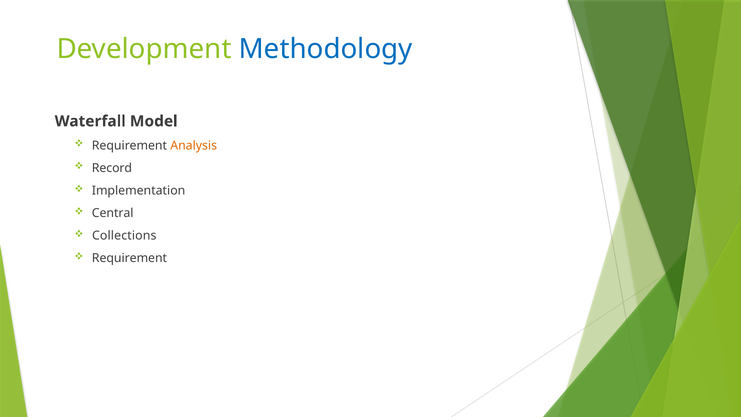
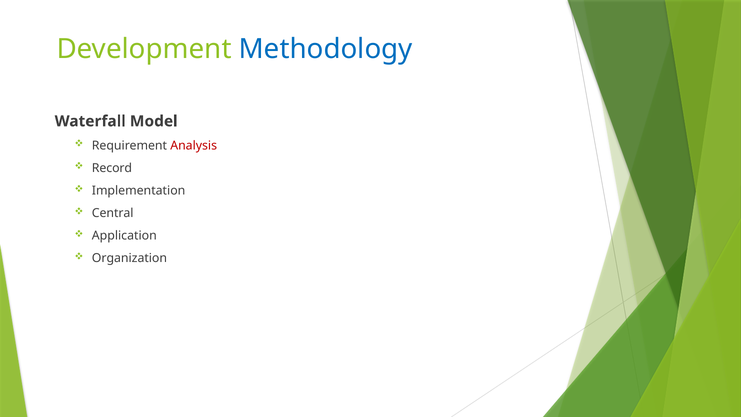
Analysis colour: orange -> red (194, 145)
Collections: Collections -> Application (124, 236)
Requirement: Requirement -> Organization (129, 258)
